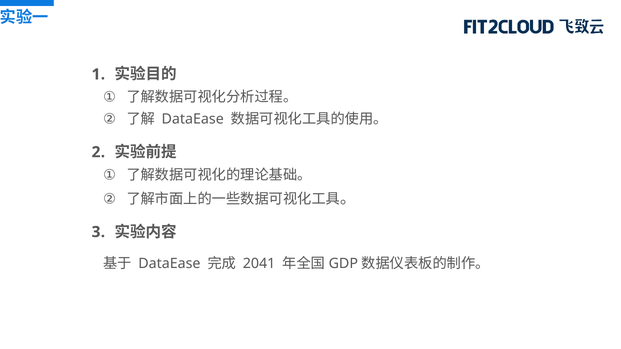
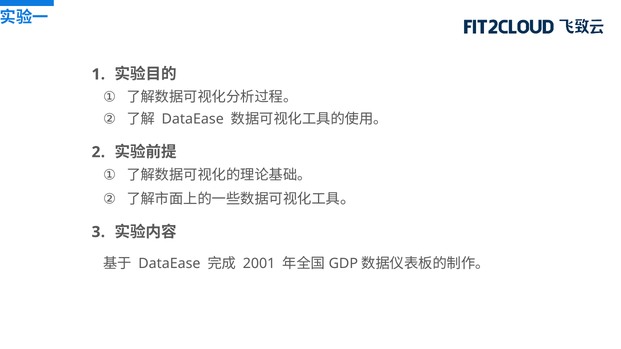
2041: 2041 -> 2001 (259, 264)
